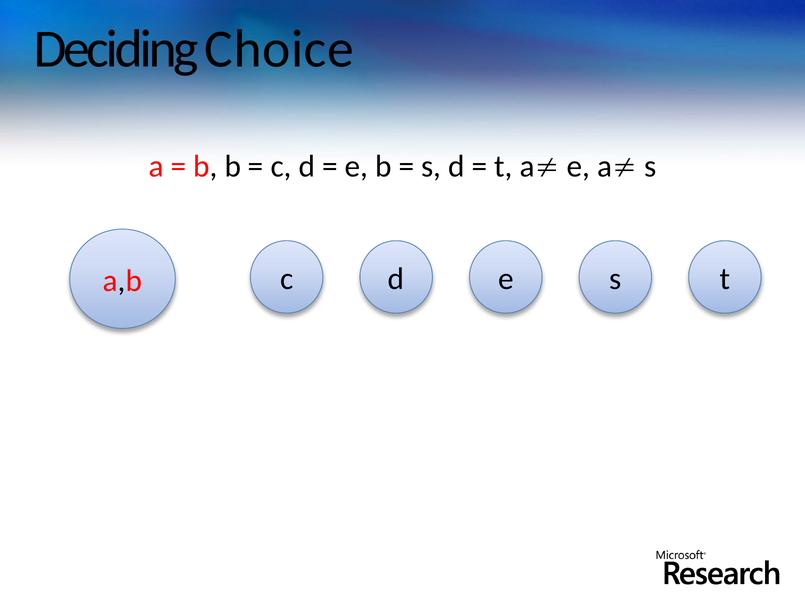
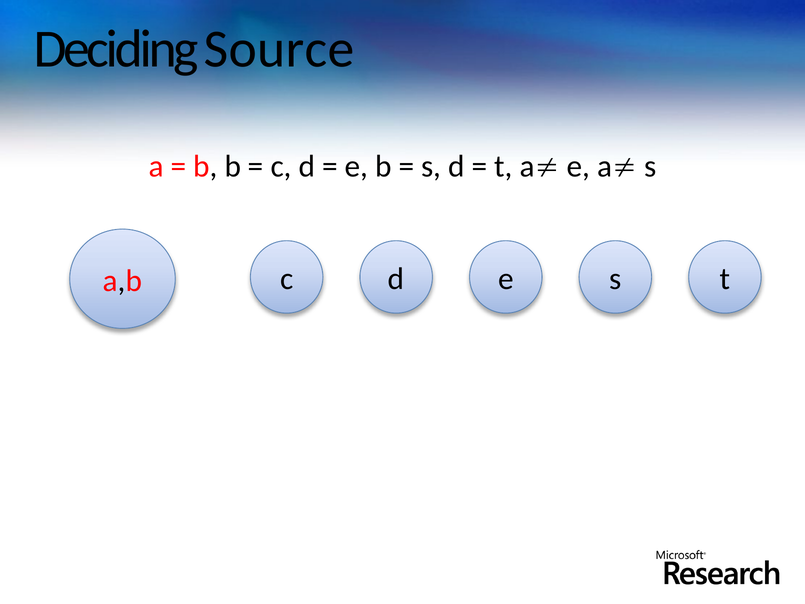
Choice: Choice -> Source (279, 49)
